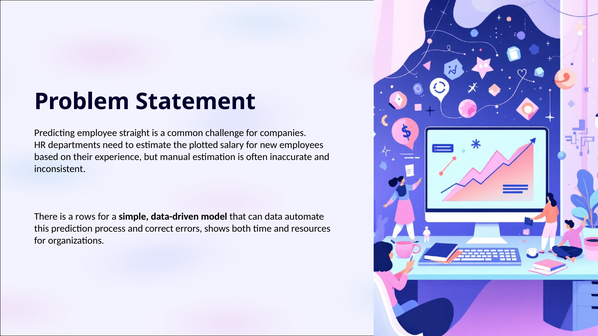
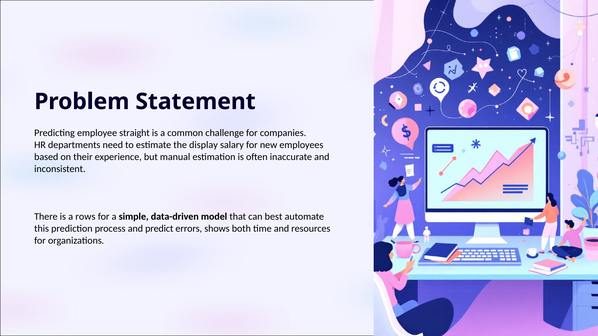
plotted: plotted -> display (203, 145)
data: data -> best (274, 217)
correct: correct -> predict (159, 229)
